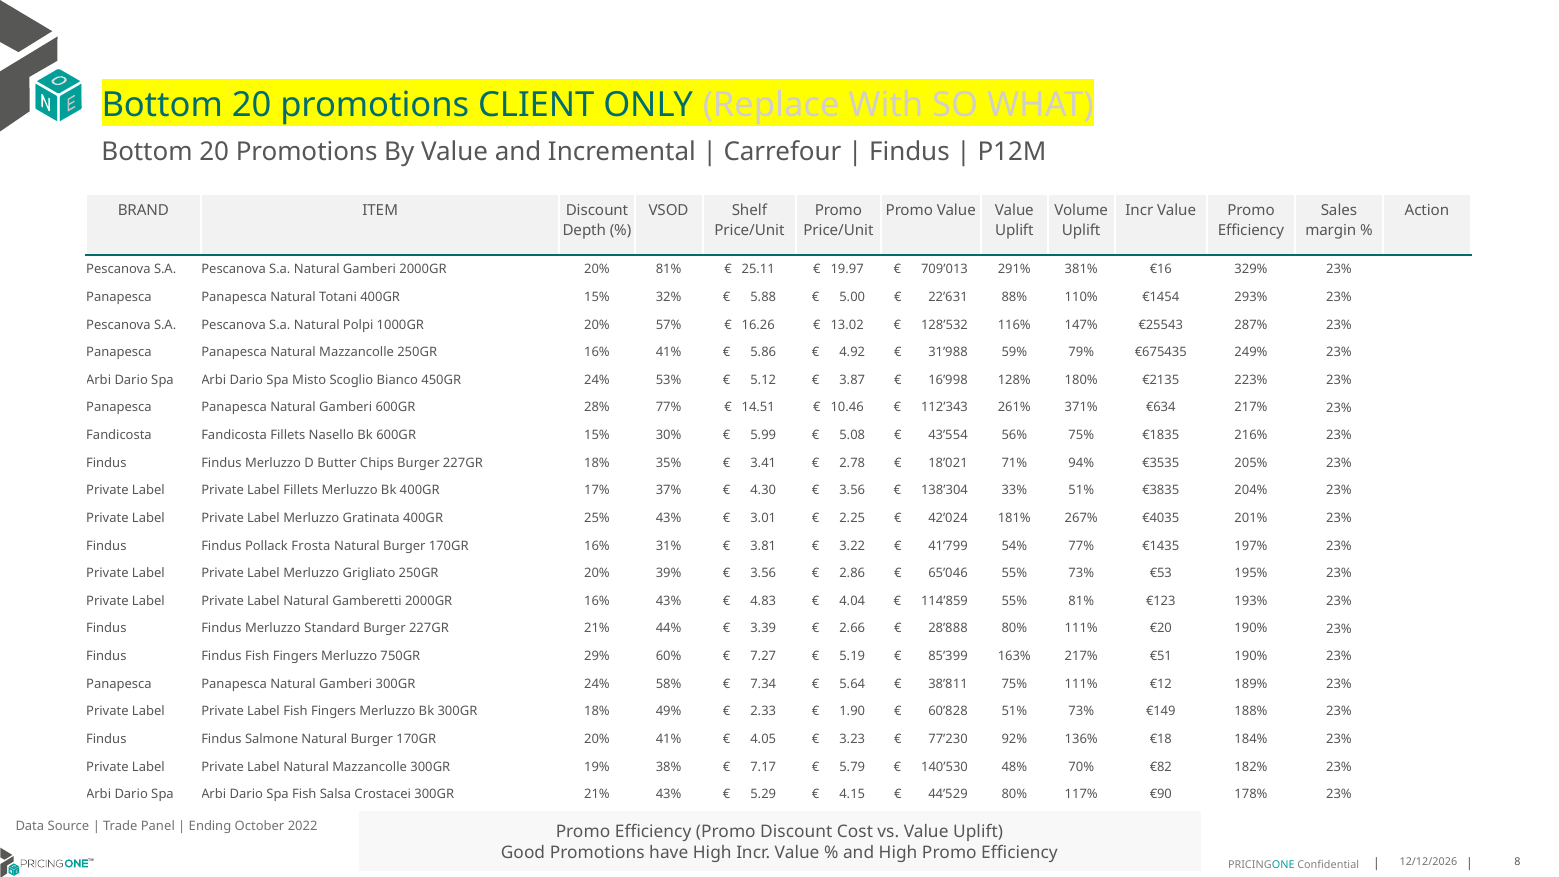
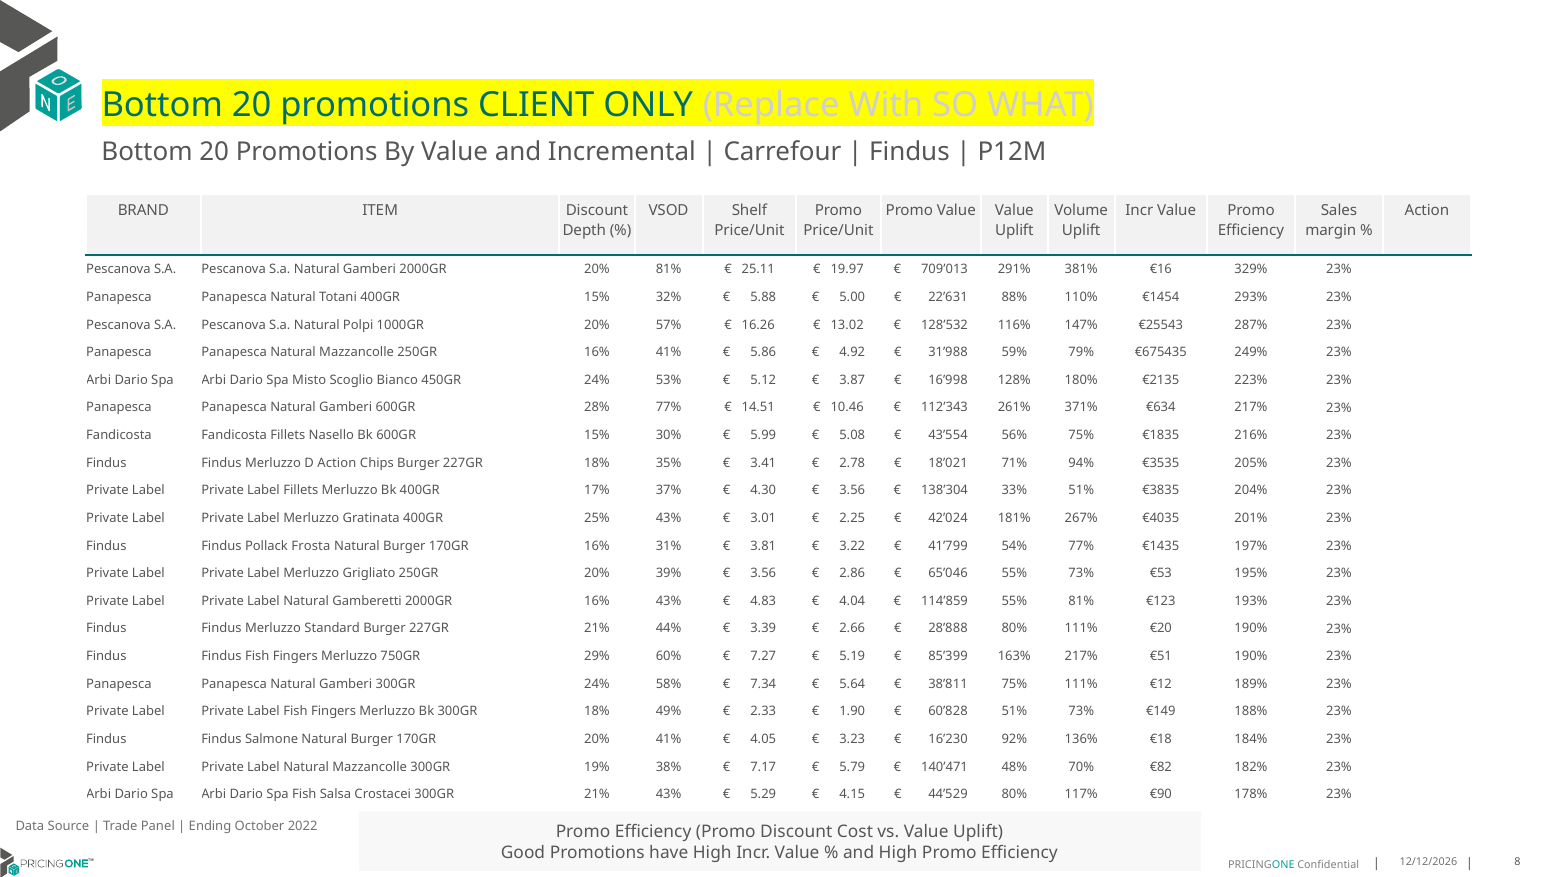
D Butter: Butter -> Action (337, 463)
77’230: 77’230 -> 16’230 (948, 739)
140’530: 140’530 -> 140’471 (945, 767)
